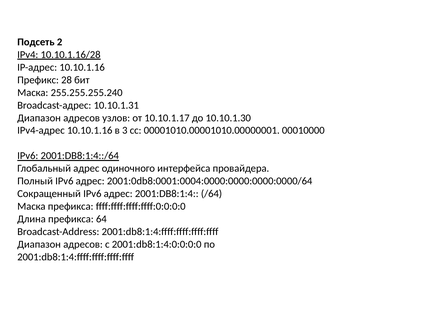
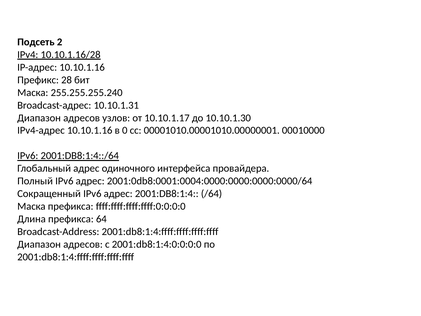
3: 3 -> 0 (125, 130)
